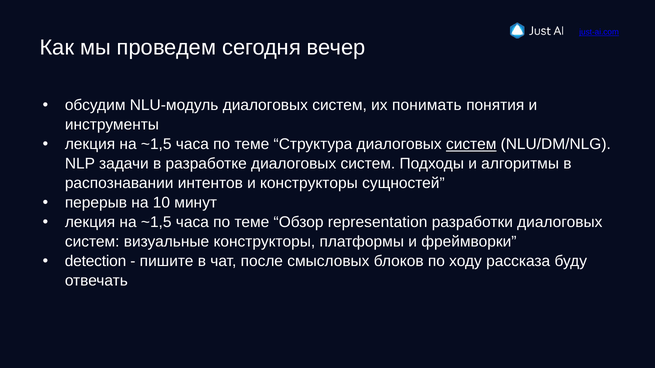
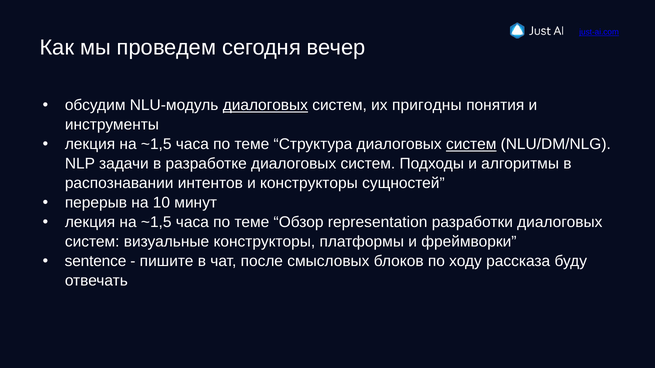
диалоговых underline: none -> present (265, 105)
понимать: понимать -> пригодны (427, 105)
detection: detection -> sentence (96, 262)
